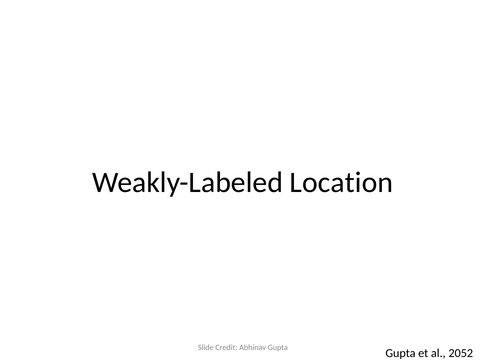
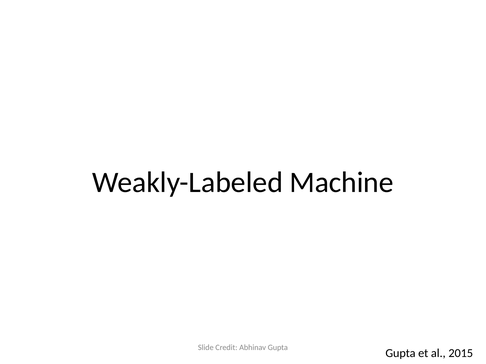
Location: Location -> Machine (342, 183)
2052: 2052 -> 2015 (461, 353)
